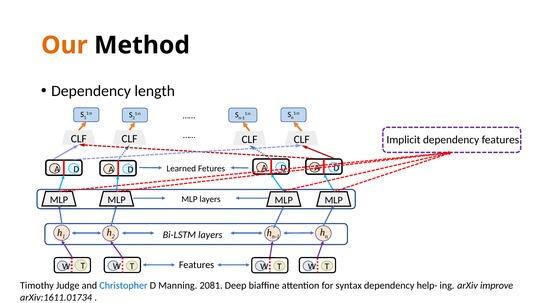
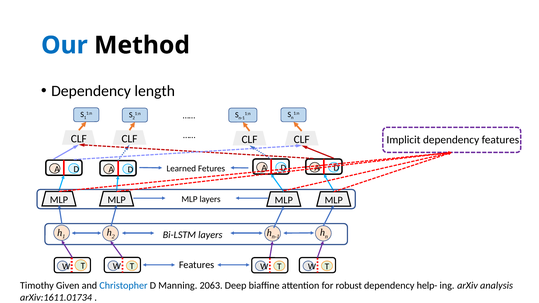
Our colour: orange -> blue (64, 45)
Judge: Judge -> Given (68, 286)
2081: 2081 -> 2063 (211, 286)
syntax: syntax -> robust (349, 286)
improve: improve -> analysis (497, 286)
